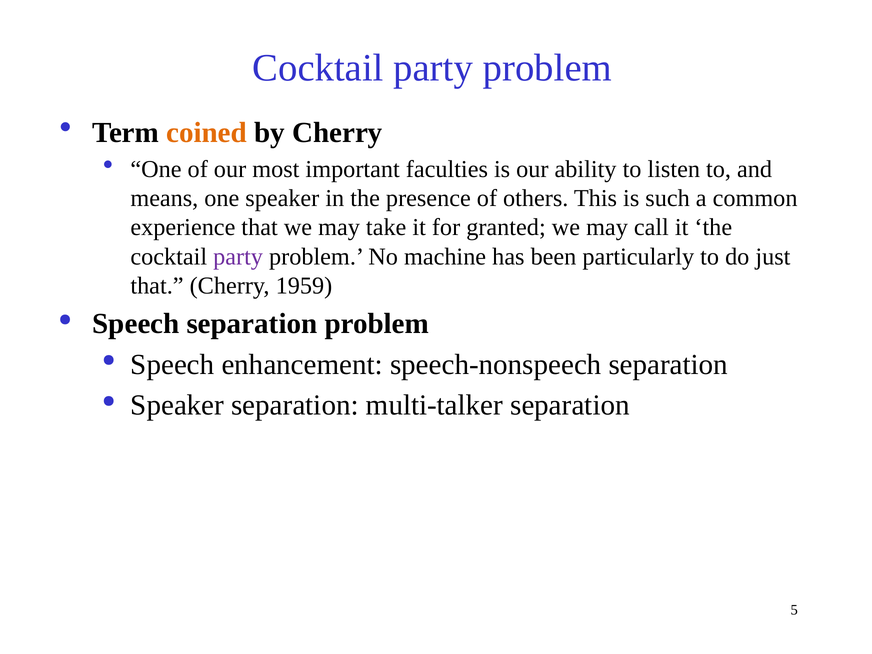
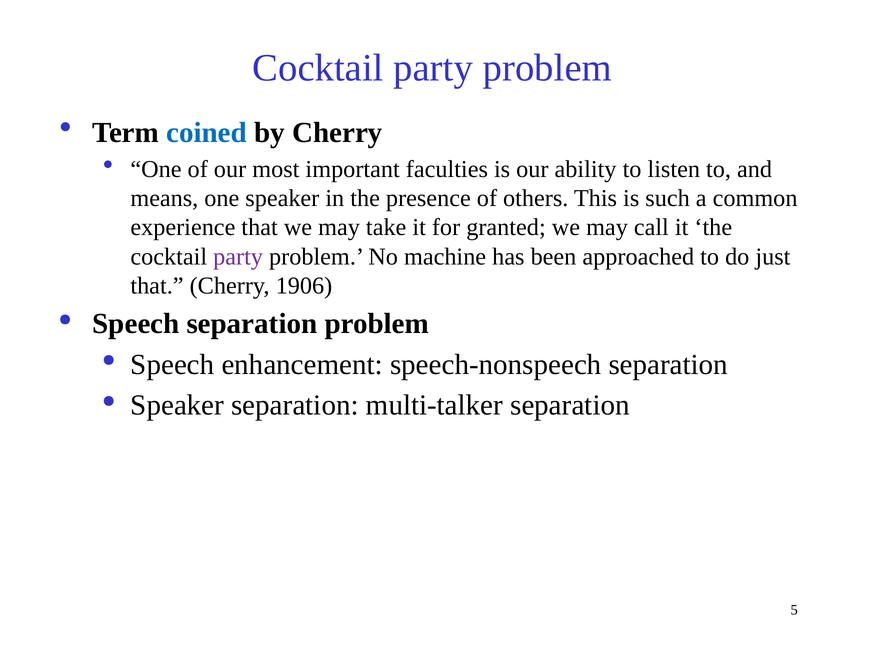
coined colour: orange -> blue (207, 133)
particularly: particularly -> approached (638, 257)
1959: 1959 -> 1906 (304, 286)
